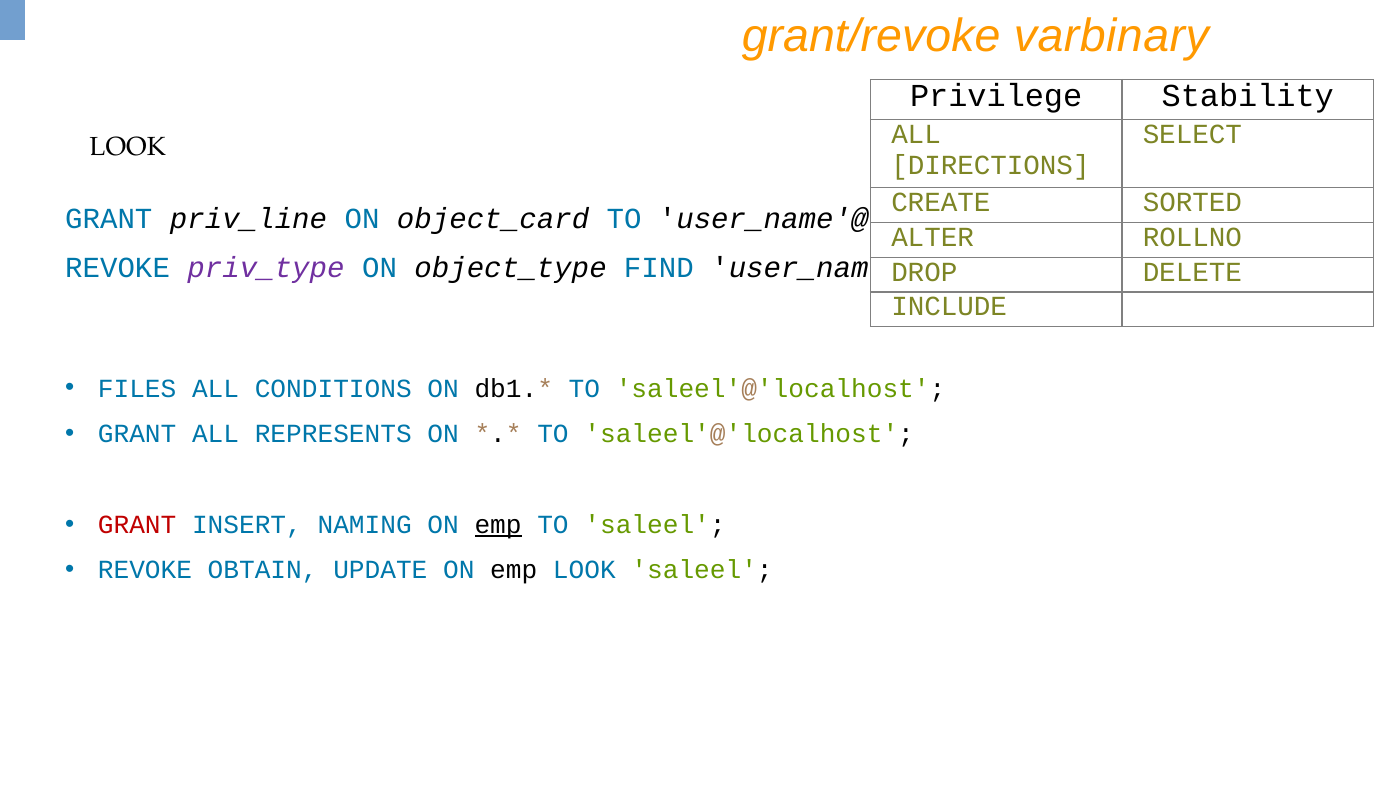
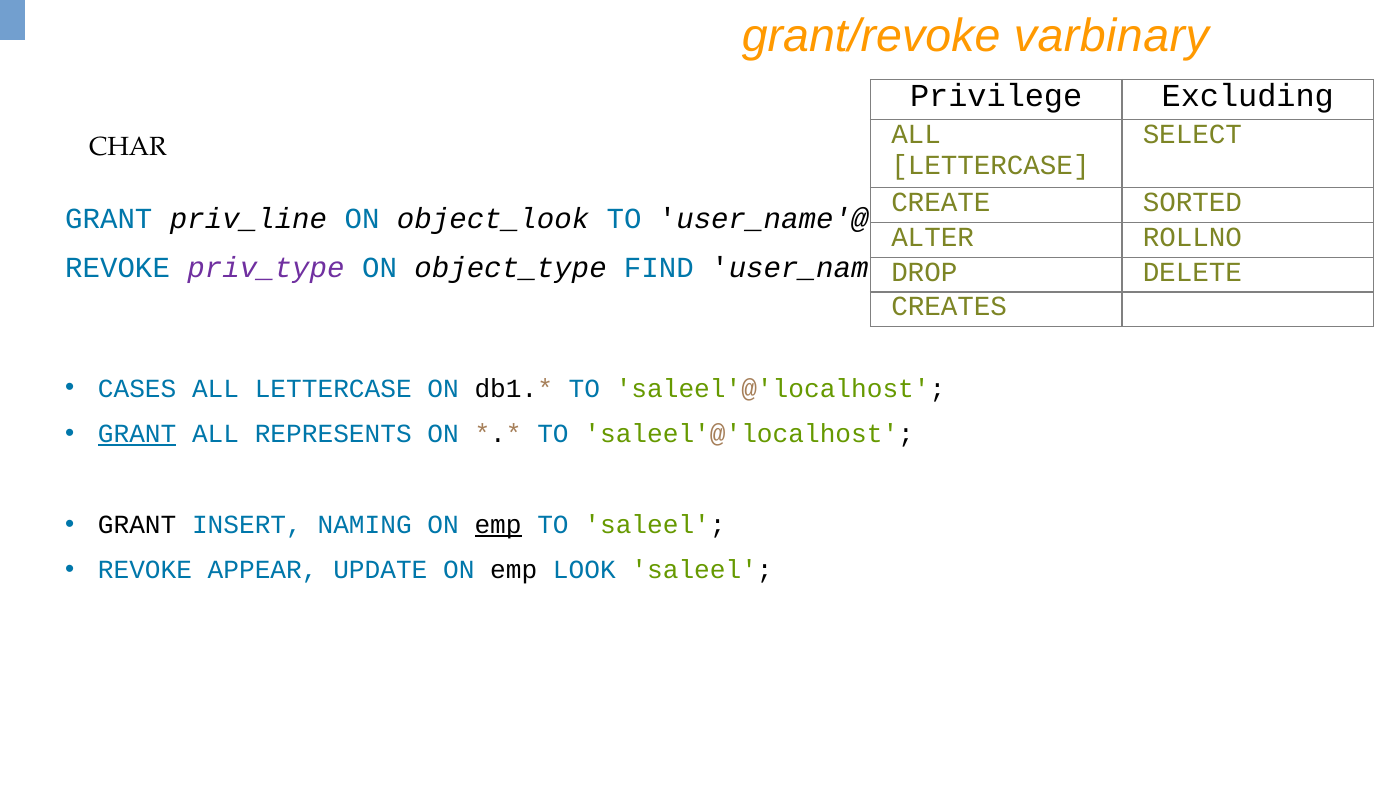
Stability: Stability -> Excluding (1248, 96)
LOOK: LOOK -> CHAR (128, 146)
DIRECTIONS: DIRECTIONS -> LETTERCASE (990, 166)
object_card: object_card -> object_look (493, 219)
INCLUDE: INCLUDE -> CREATES (949, 307)
FILES: FILES -> CASES (137, 388)
CONDITIONS: CONDITIONS -> LETTERCASE (333, 388)
GRANT underline: none -> present (137, 434)
GRANT colour: red -> black (137, 525)
OBTAIN: OBTAIN -> APPEAR (263, 570)
